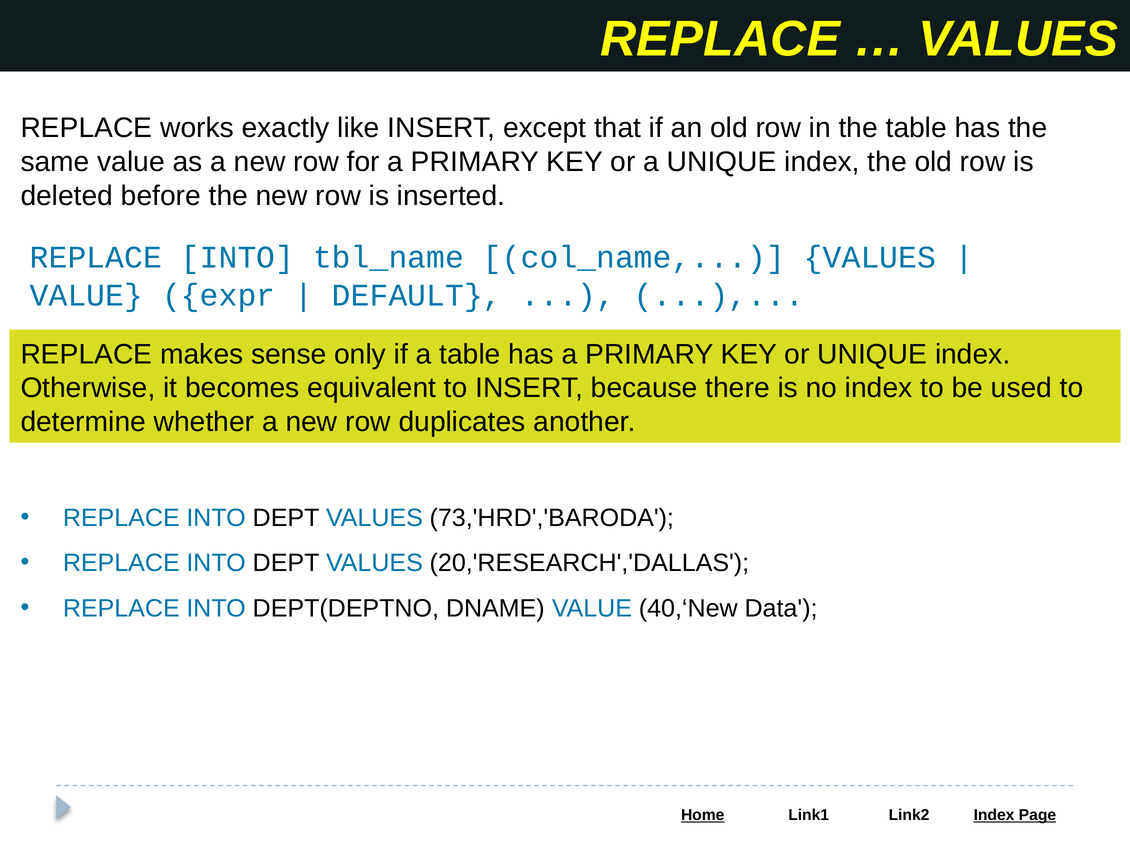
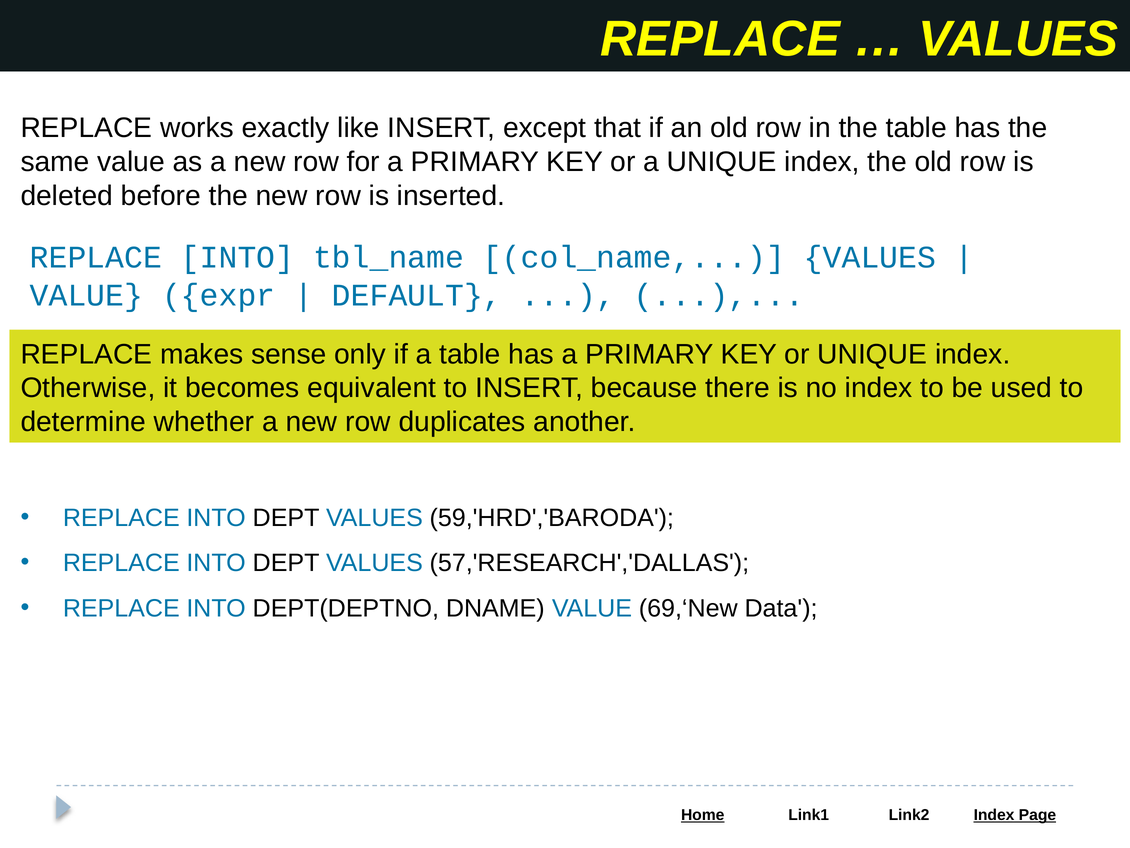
73,'HRD','BARODA: 73,'HRD','BARODA -> 59,'HRD','BARODA (552, 518)
20,'RESEARCH','DALLAS: 20,'RESEARCH','DALLAS -> 57,'RESEARCH','DALLAS (589, 563)
40,‘New: 40,‘New -> 69,‘New (688, 608)
